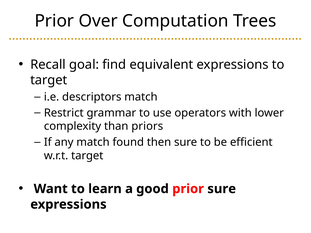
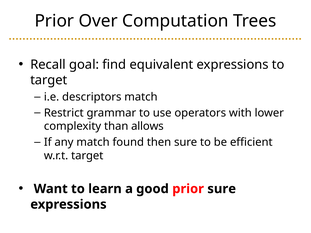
priors: priors -> allows (147, 126)
